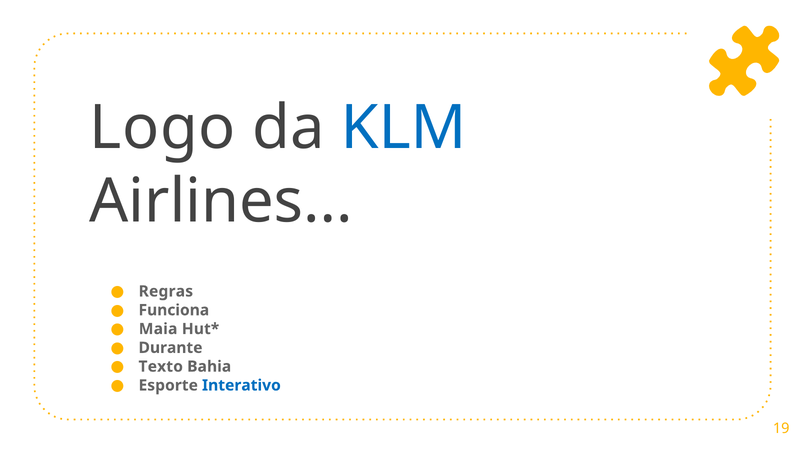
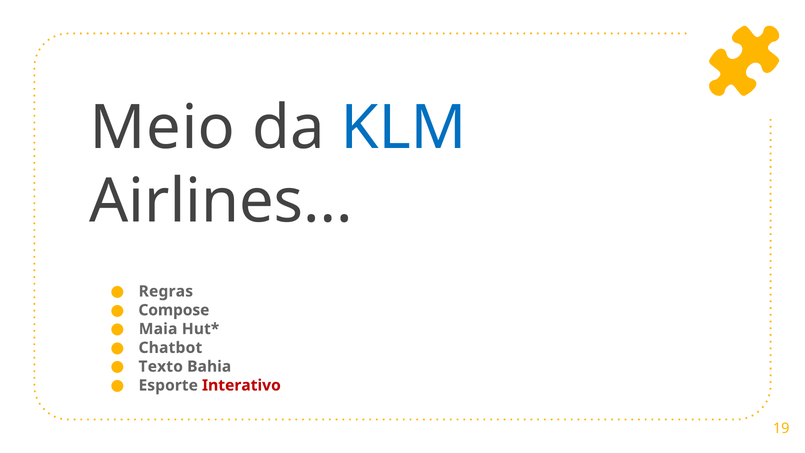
Logo: Logo -> Meio (163, 128)
Funciona: Funciona -> Compose (174, 310)
Durante: Durante -> Chatbot (170, 348)
Interativo colour: blue -> red (241, 385)
